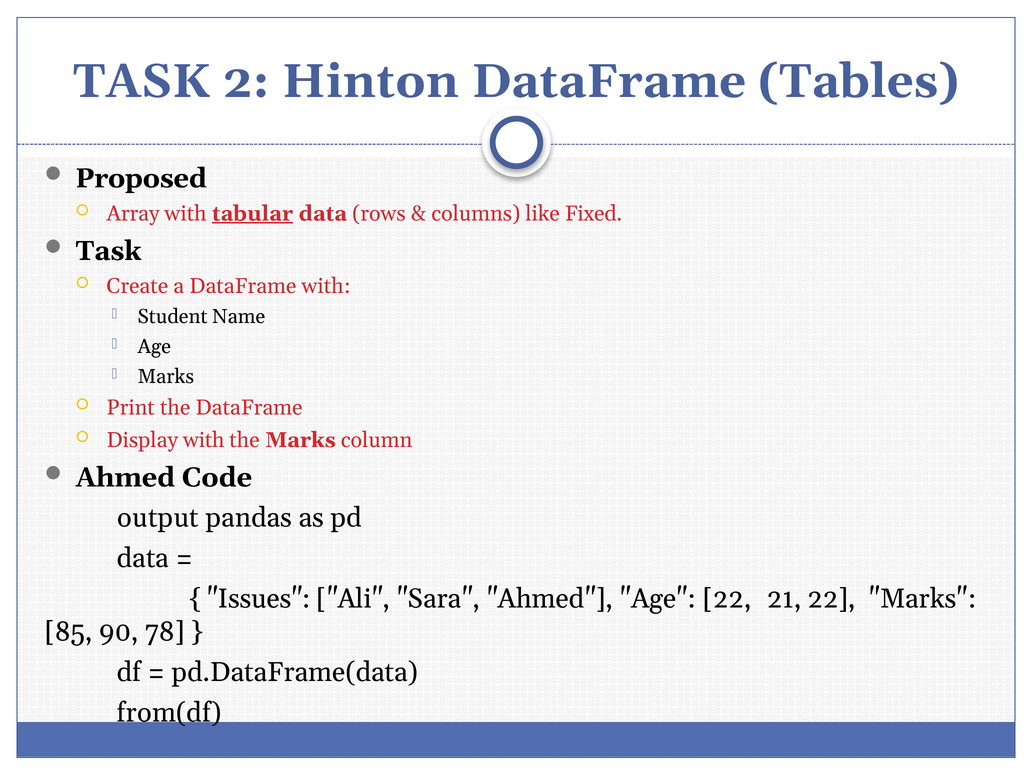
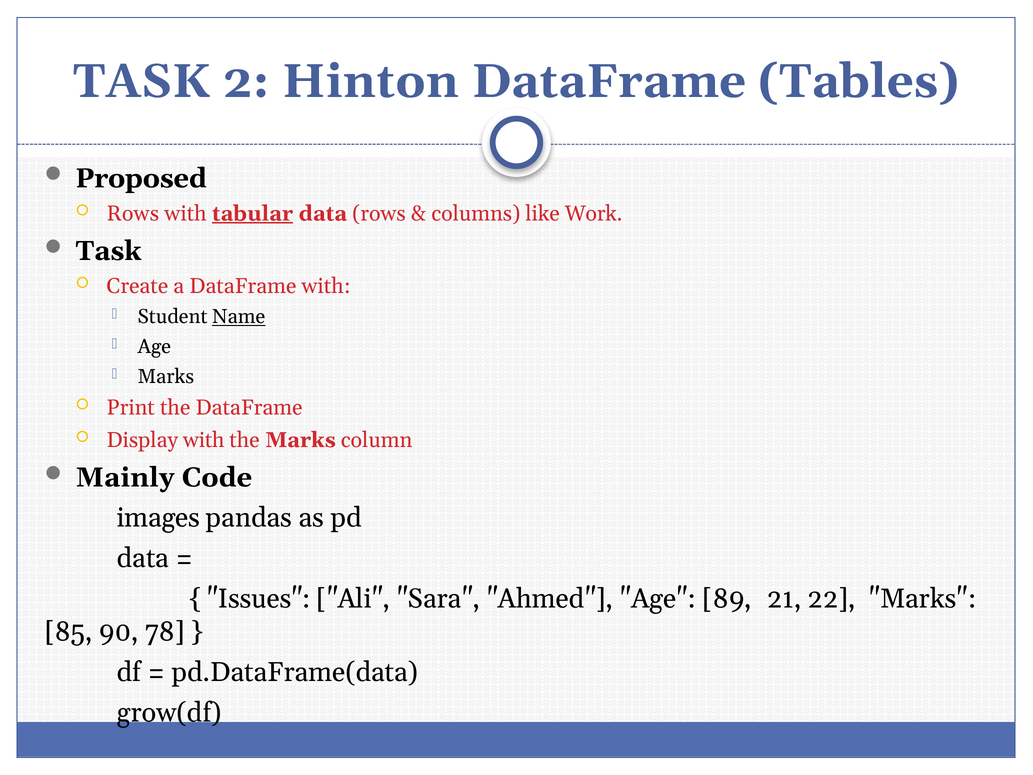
Array: Array -> Rows (133, 213)
Fixed: Fixed -> Work (594, 213)
Name underline: none -> present (239, 317)
Ahmed: Ahmed -> Mainly (125, 477)
output: output -> images (158, 518)
Age 22: 22 -> 89 (727, 599)
from(df: from(df -> grow(df (169, 712)
